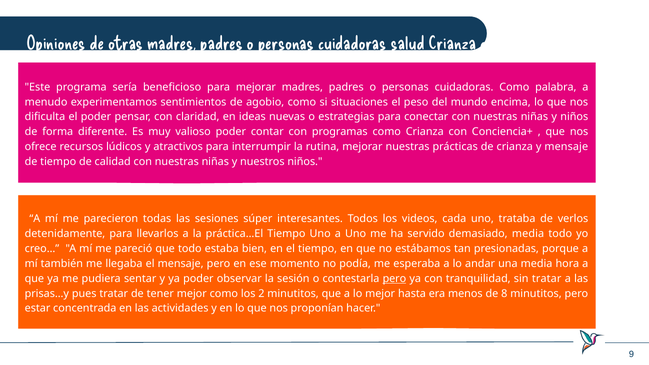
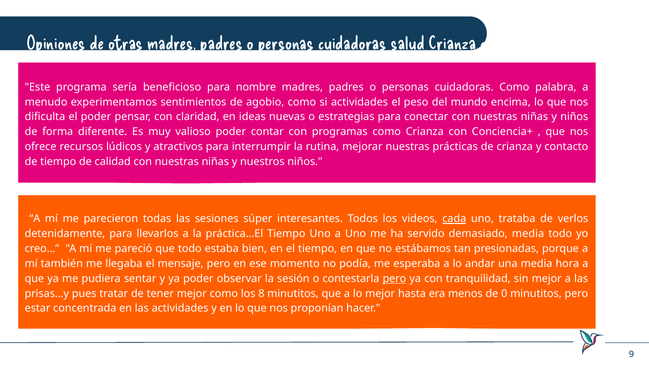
para mejorar: mejorar -> nombre (256, 87)
si situaciones: situaciones -> actividades (360, 102)
y mensaje: mensaje -> contacto (566, 147)
cada underline: none -> present (454, 219)
sin tratar: tratar -> mejor (547, 279)
2: 2 -> 8 (261, 294)
8: 8 -> 0 (504, 294)
